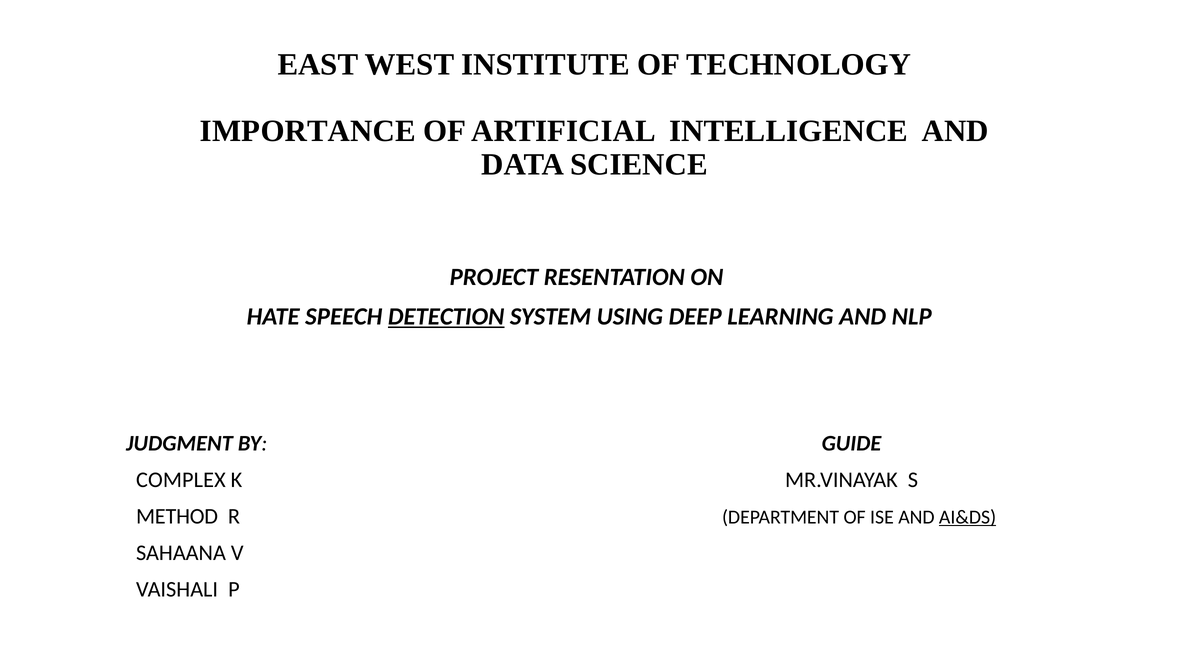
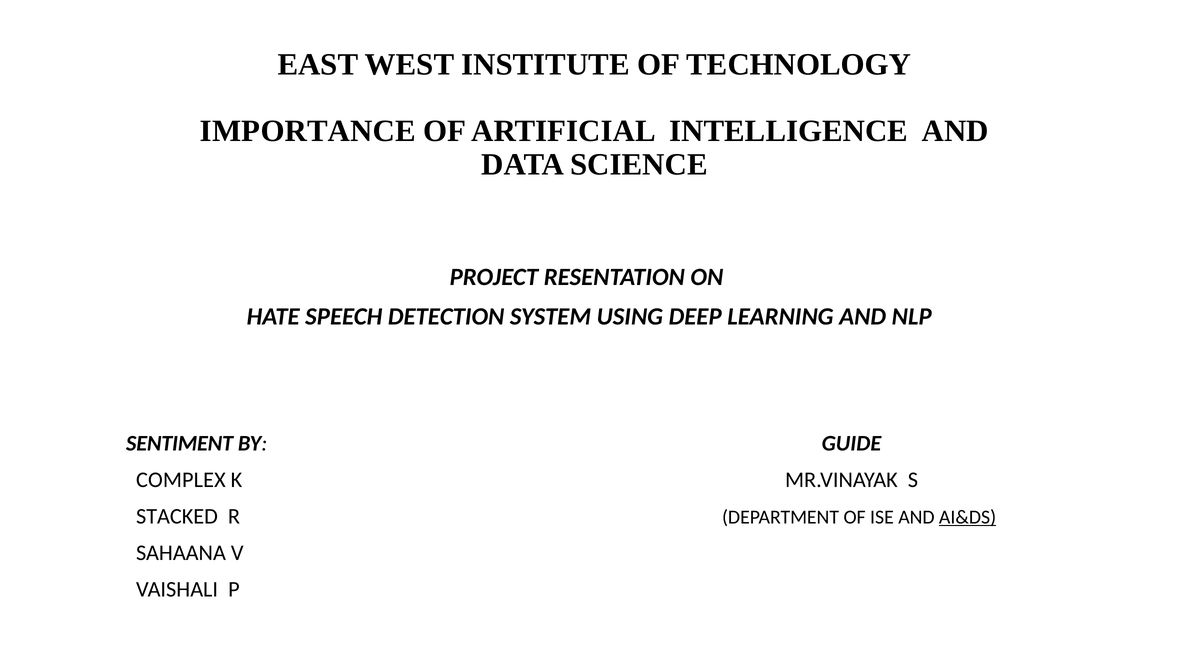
DETECTION underline: present -> none (446, 316)
JUDGMENT: JUDGMENT -> SENTIMENT (180, 443)
METHOD: METHOD -> STACKED (177, 516)
